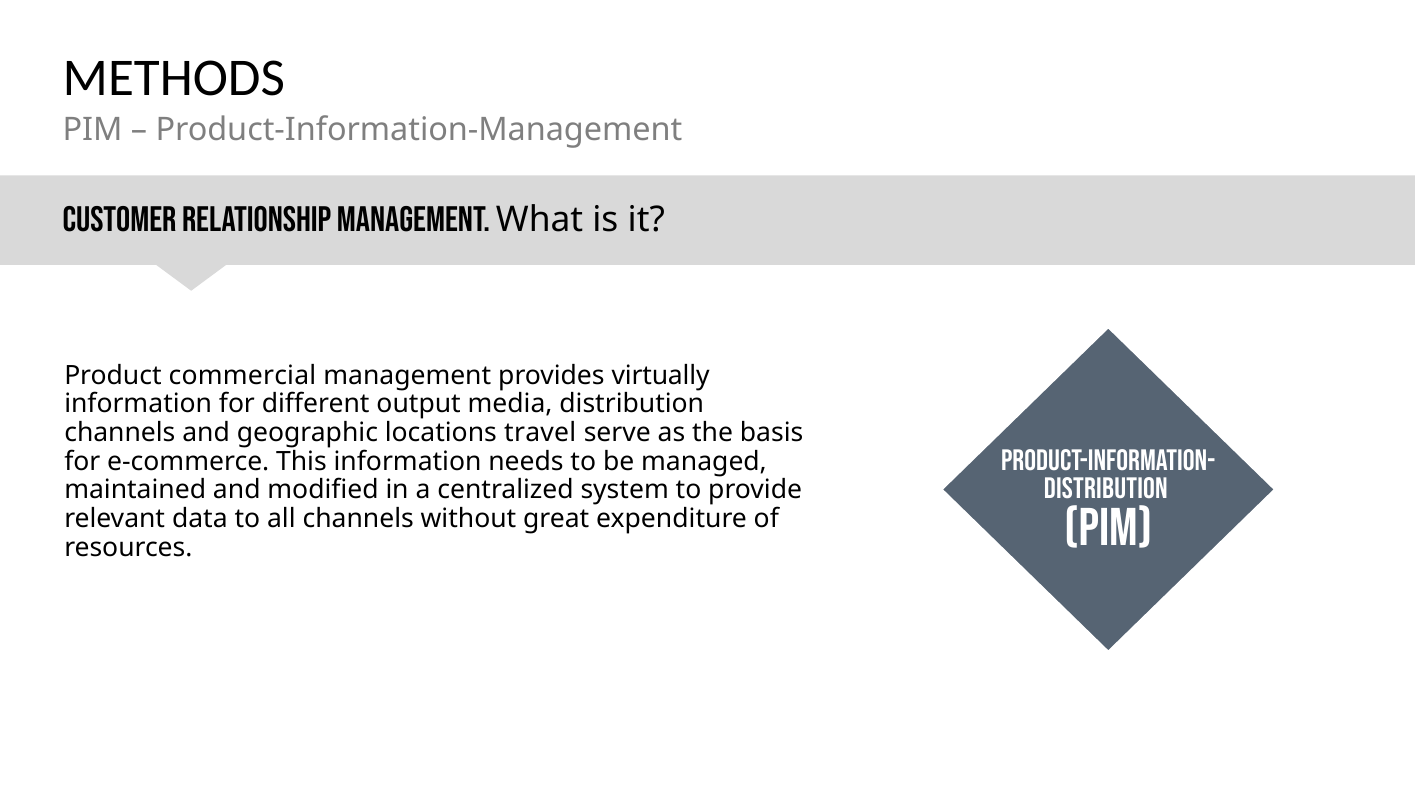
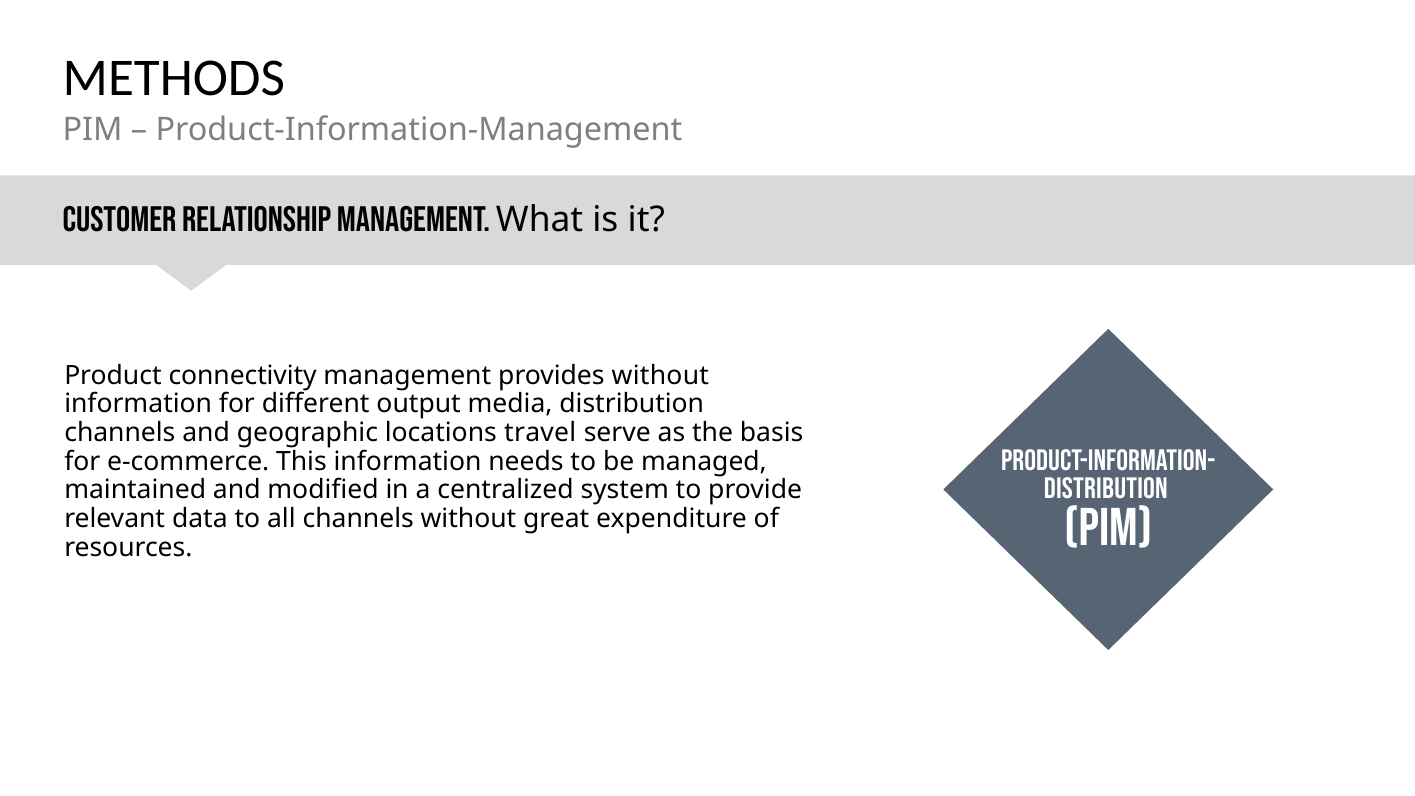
commercial: commercial -> connectivity (243, 375)
provides virtually: virtually -> without (660, 375)
